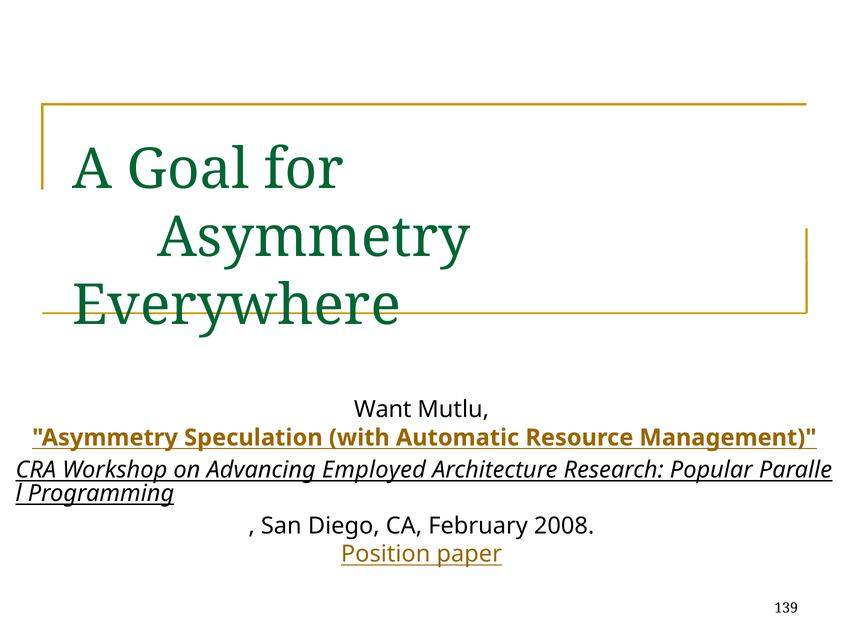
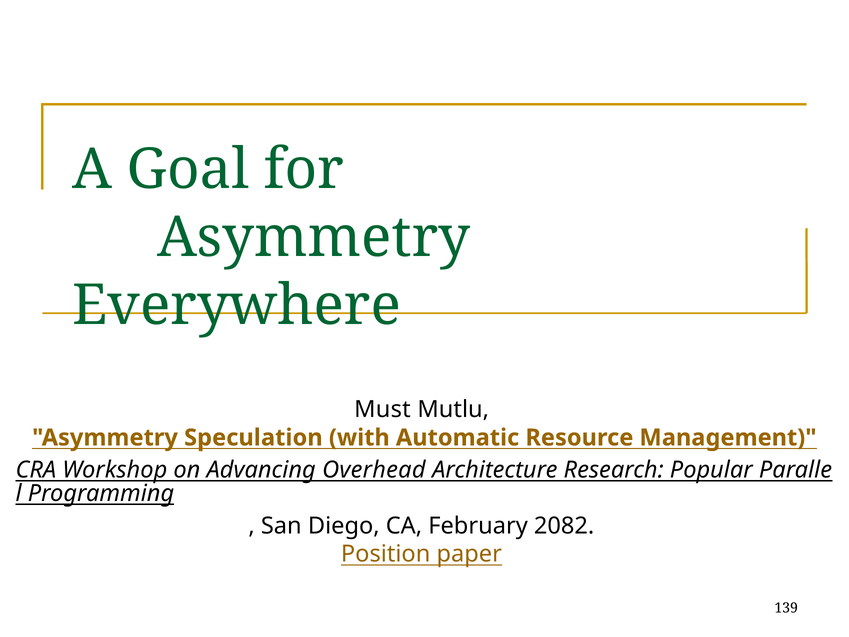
Want: Want -> Must (382, 409)
Employed: Employed -> Overhead (374, 470)
2008: 2008 -> 2082 (564, 526)
